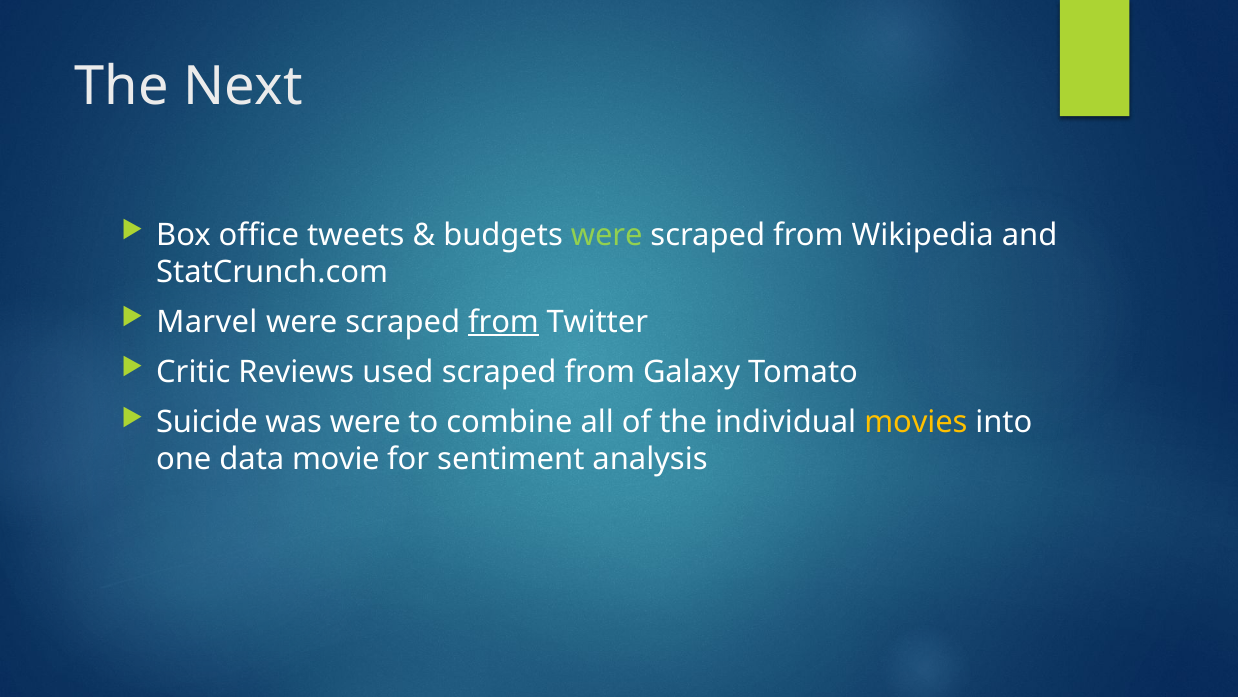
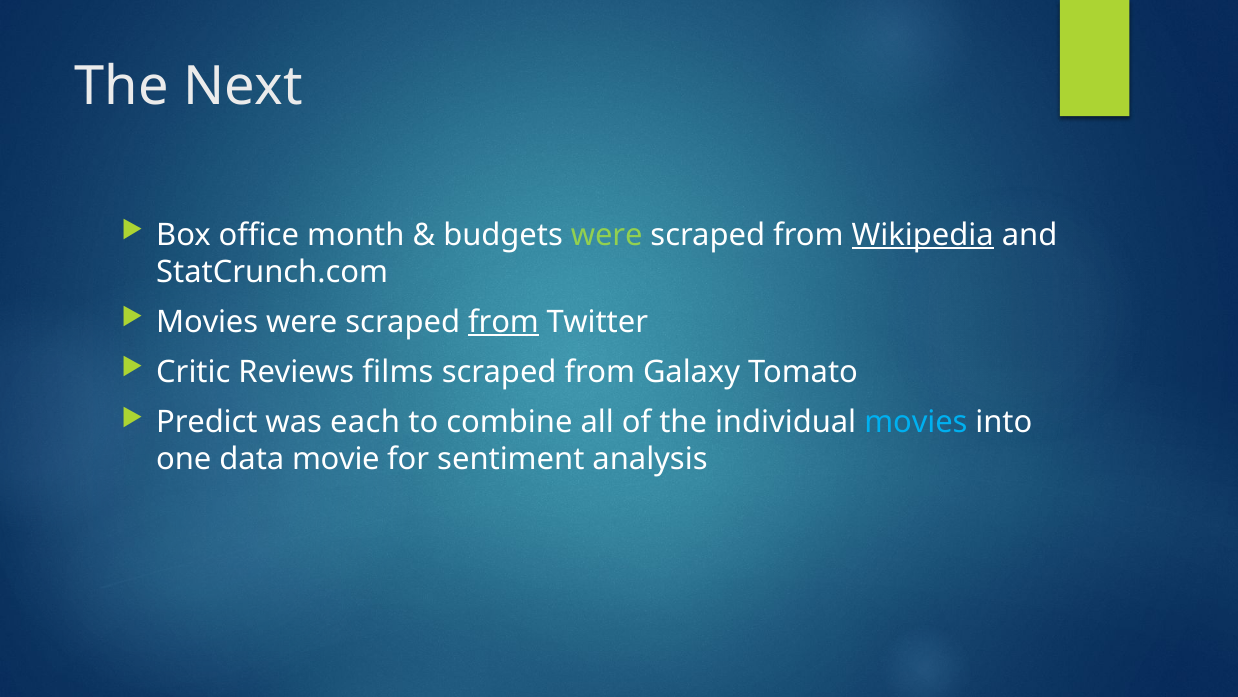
tweets: tweets -> month (356, 235)
Wikipedia underline: none -> present (923, 235)
Marvel: Marvel -> Movies (207, 322)
used: used -> films (398, 372)
Suicide: Suicide -> Predict (207, 422)
was were: were -> each (365, 422)
movies colour: yellow -> light blue (916, 422)
